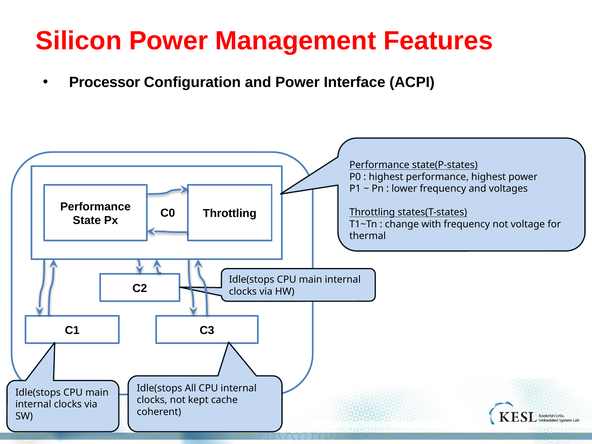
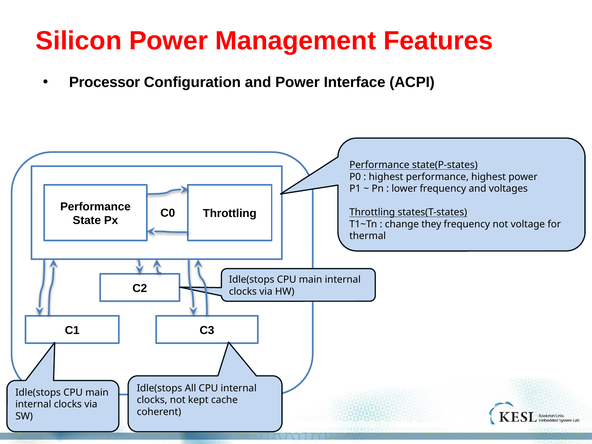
with: with -> they (431, 224)
